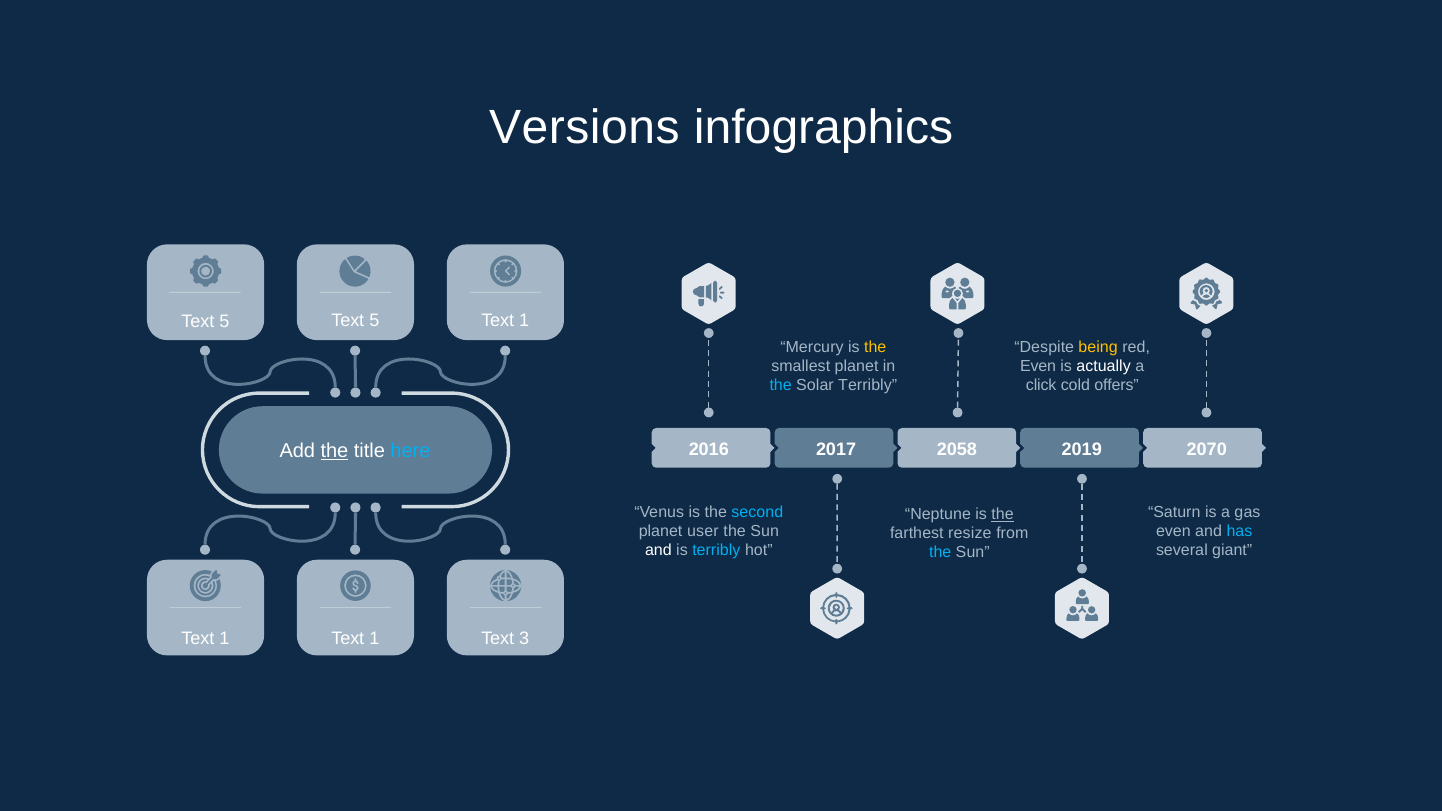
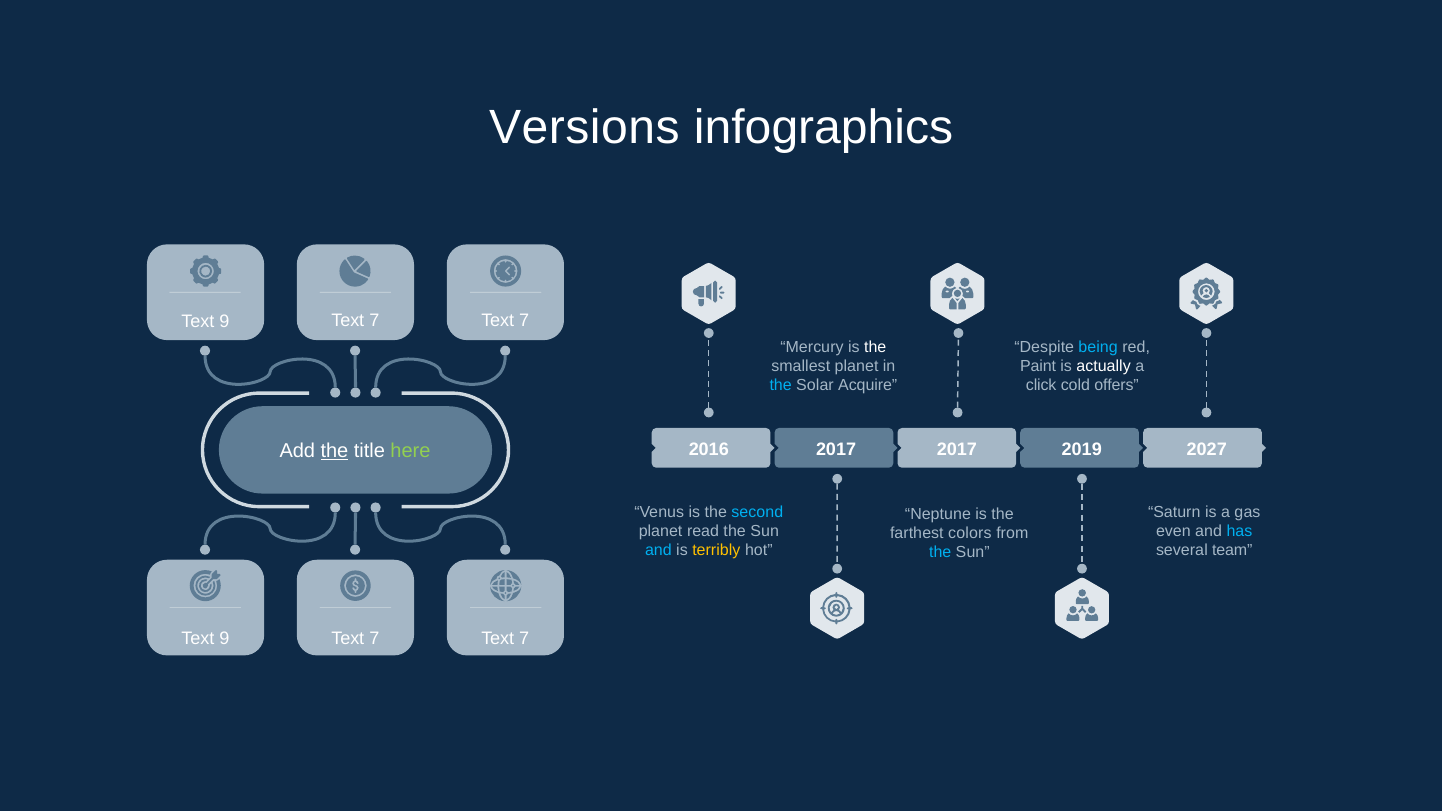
5: 5 -> 9 (224, 321)
5: 5 -> 7 (374, 321)
1: 1 -> 7 (524, 321)
the colour: yellow -> white (875, 347)
being colour: yellow -> light blue (1098, 347)
Even: Even -> Paint (1038, 367)
Solar Terribly: Terribly -> Acquire (868, 386)
2017 2058: 2058 -> 2017 (957, 449)
2070: 2070 -> 2027 (1207, 449)
here colour: light blue -> light green (410, 451)
the underline: present -> none (1003, 514)
user: user -> read (703, 531)
resize: resize -> colors (970, 534)
and colour: white -> light blue (658, 551)
terribly colour: light blue -> yellow (716, 551)
giant: giant -> team (1232, 551)
1: 1 -> 9 (224, 639)
1: 1 -> 7 (374, 639)
3: 3 -> 7 (524, 639)
